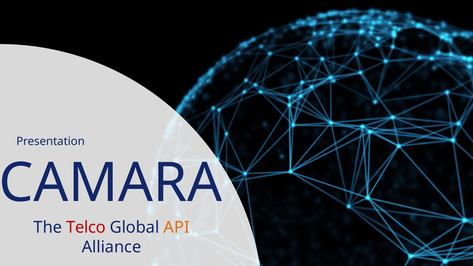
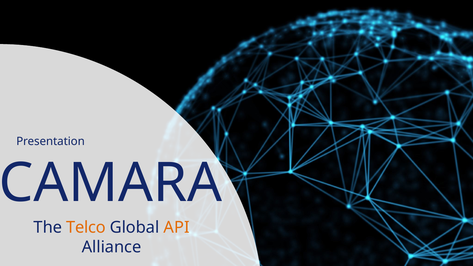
Telco colour: red -> orange (86, 228)
